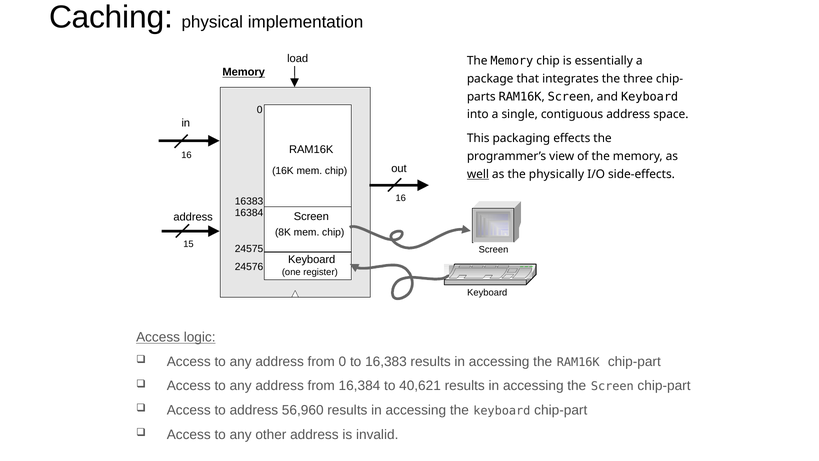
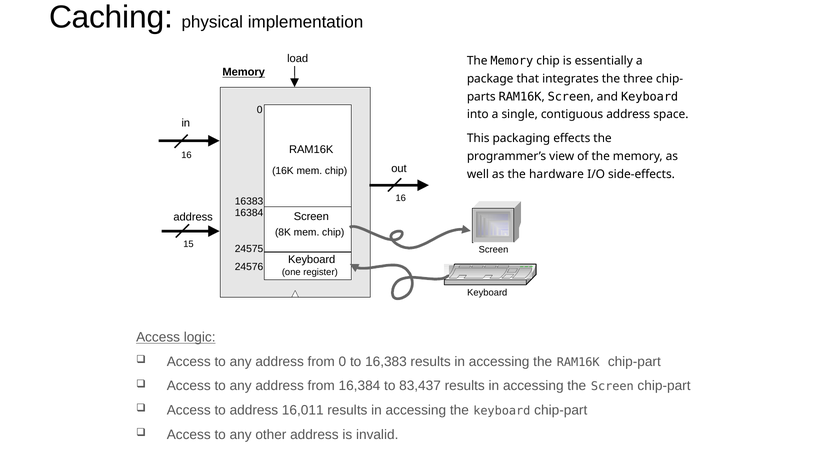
well underline: present -> none (478, 174)
physically: physically -> hardware (556, 174)
40,621: 40,621 -> 83,437 (420, 386)
56,960: 56,960 -> 16,011 (303, 410)
